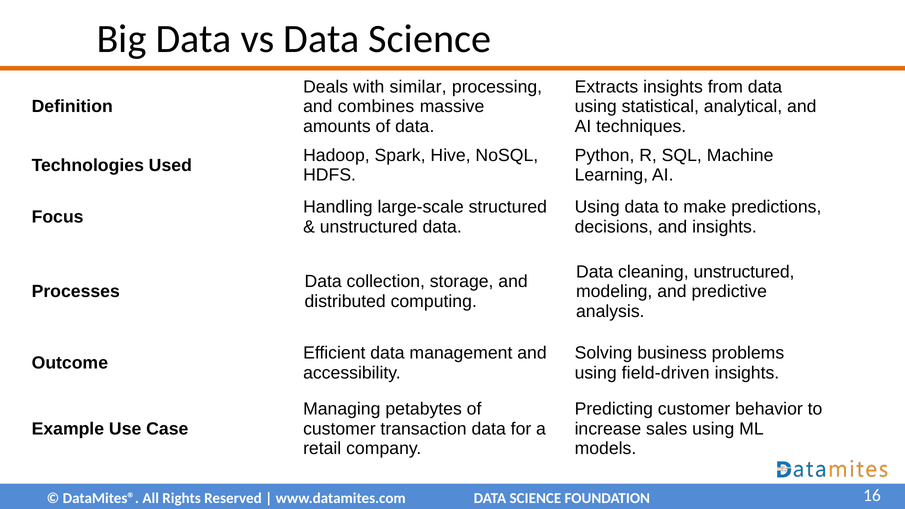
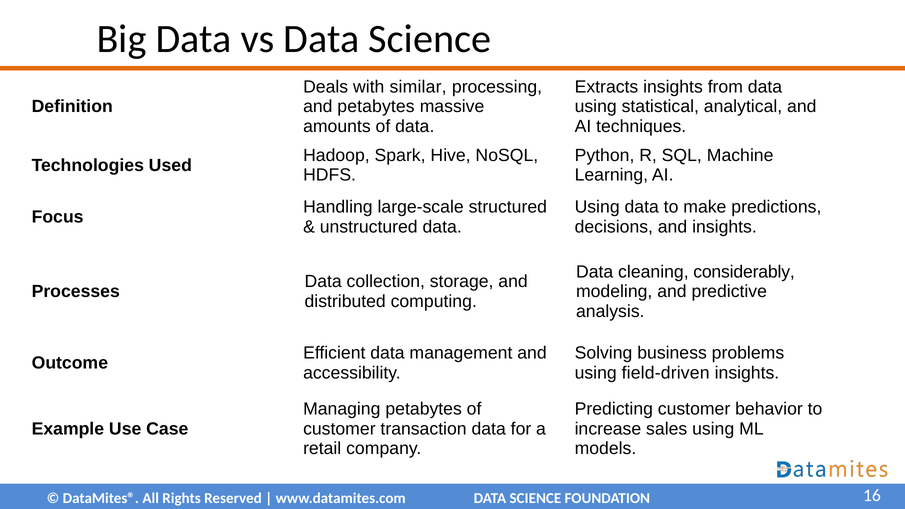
and combines: combines -> petabytes (376, 107)
cleaning unstructured: unstructured -> considerably (744, 272)
